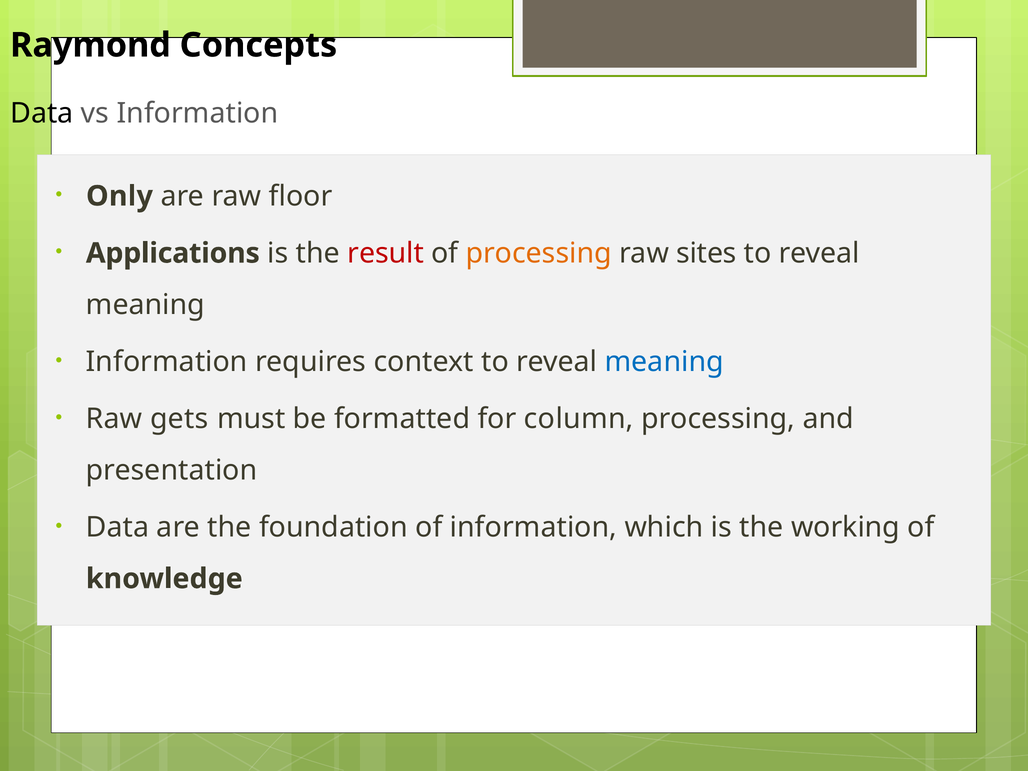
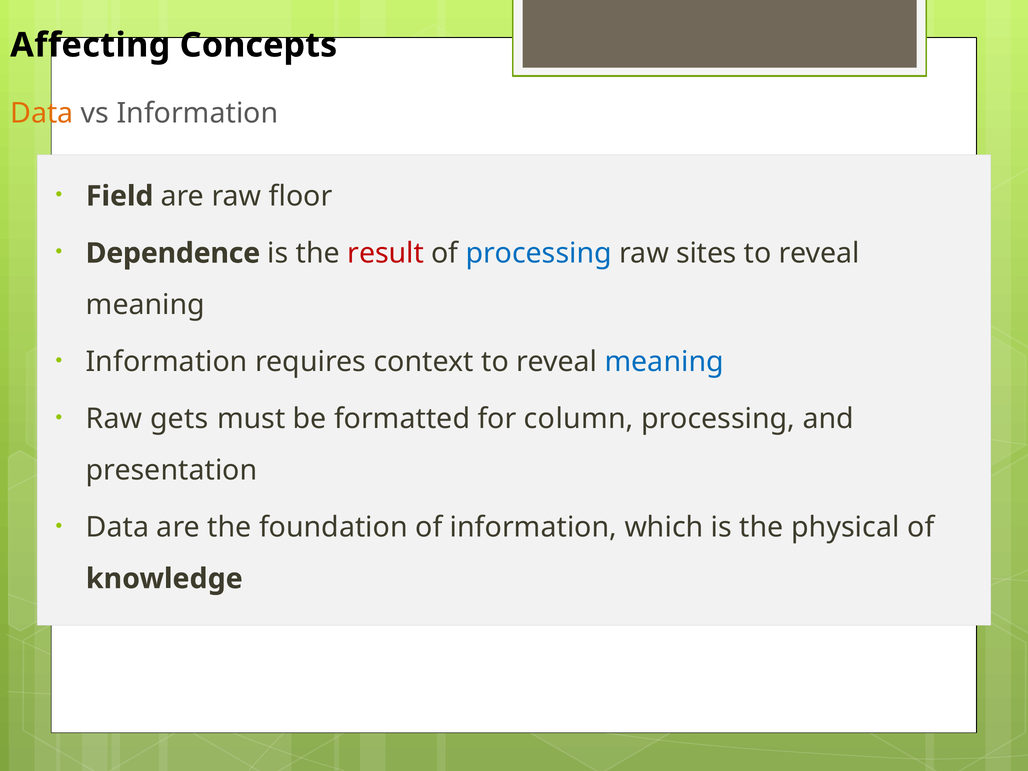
Raymond: Raymond -> Affecting (90, 45)
Data colour: black -> orange (42, 113)
Only: Only -> Field (120, 196)
Applications: Applications -> Dependence (173, 253)
processing colour: orange -> blue (539, 253)
working: working -> physical (845, 527)
